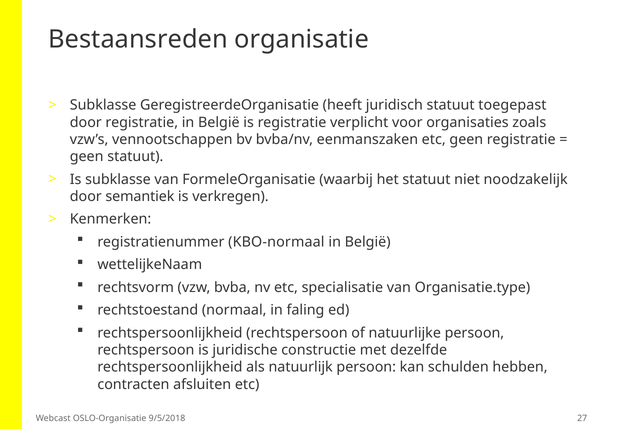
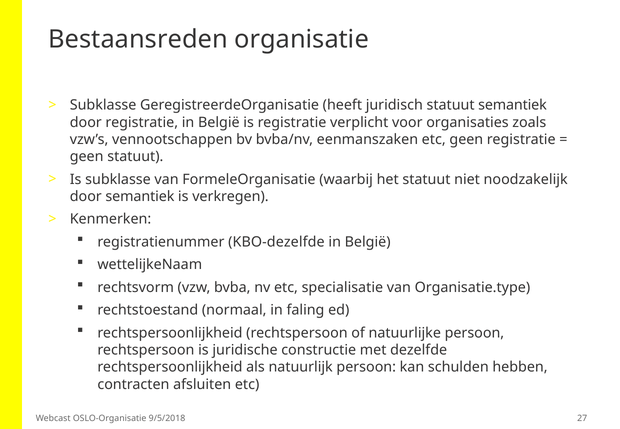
statuut toegepast: toegepast -> semantiek (512, 105)
KBO-normaal: KBO-normaal -> KBO-dezelfde (276, 242)
